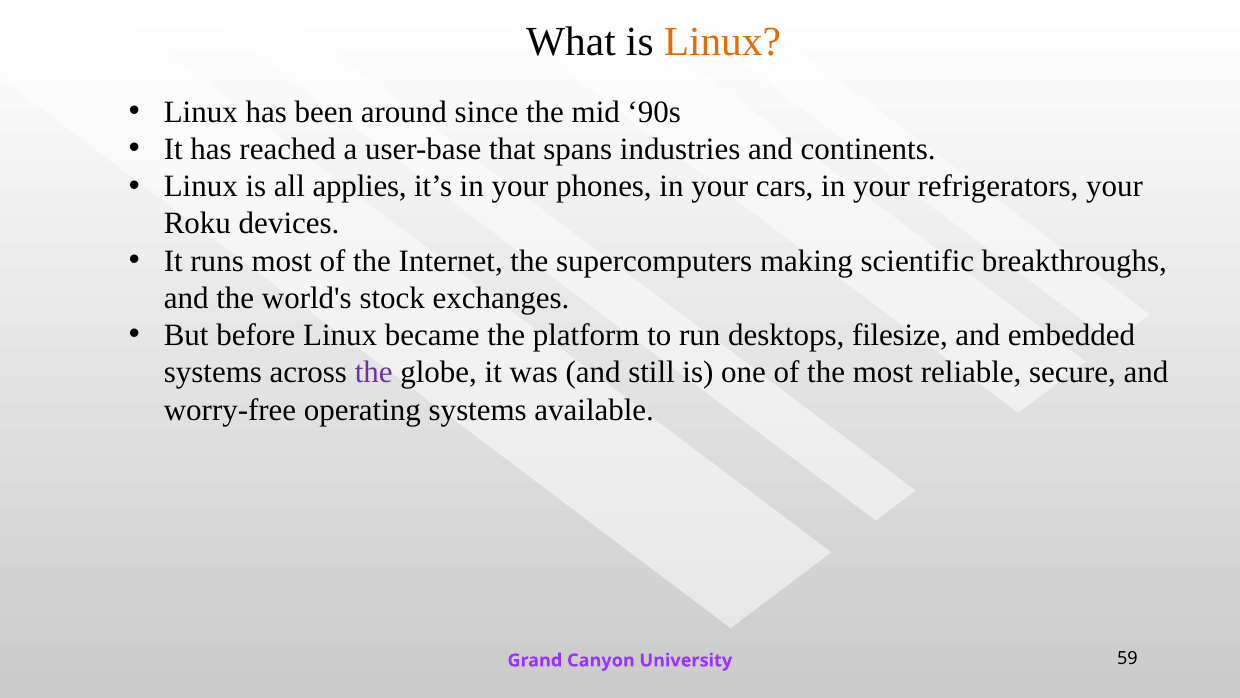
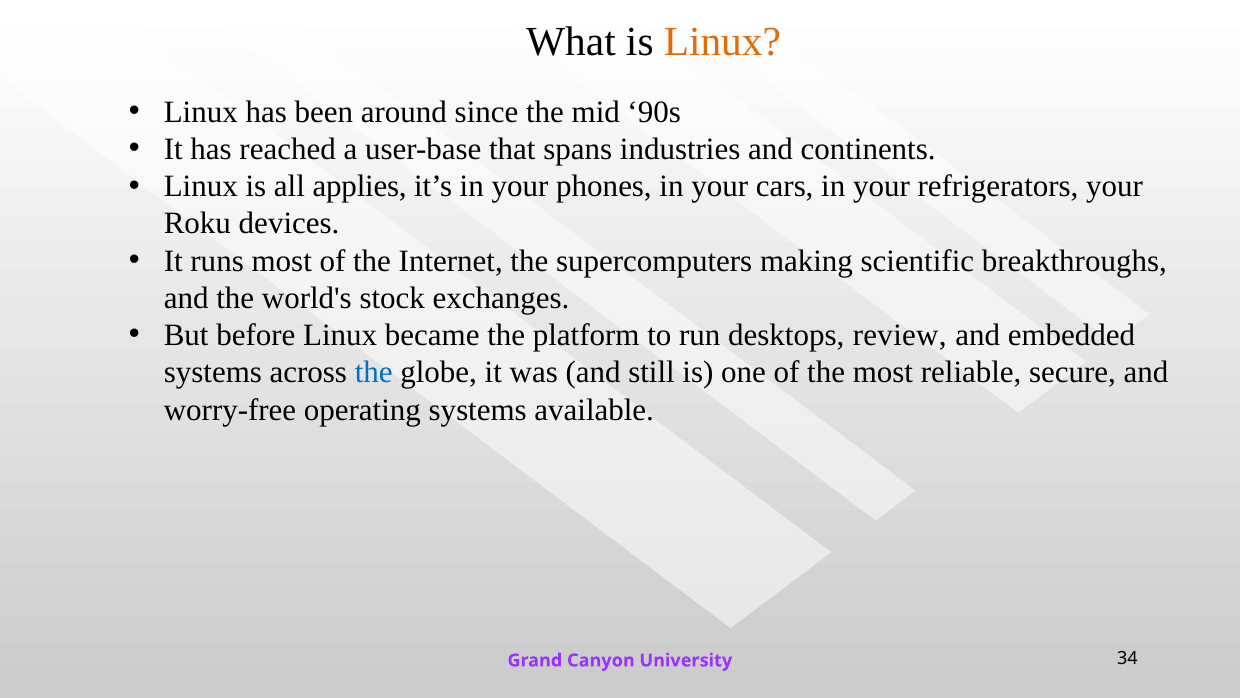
filesize: filesize -> review (900, 335)
the colour: purple -> blue (374, 372)
59: 59 -> 34 (1127, 659)
